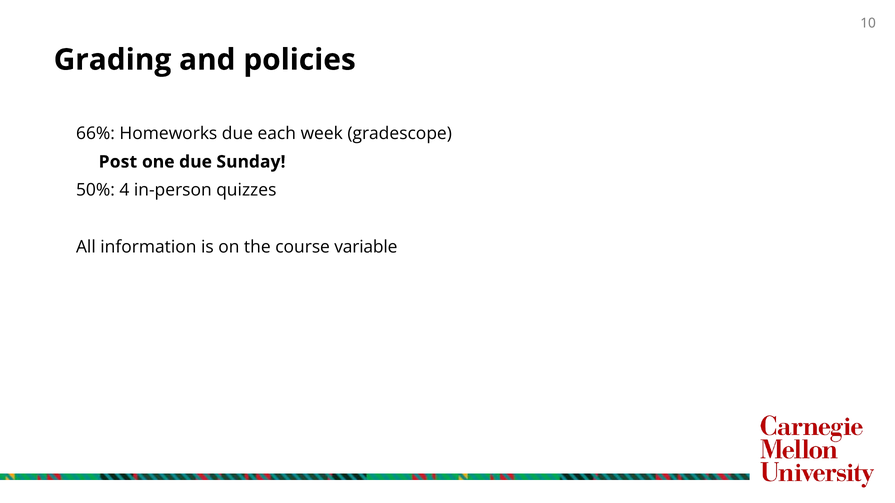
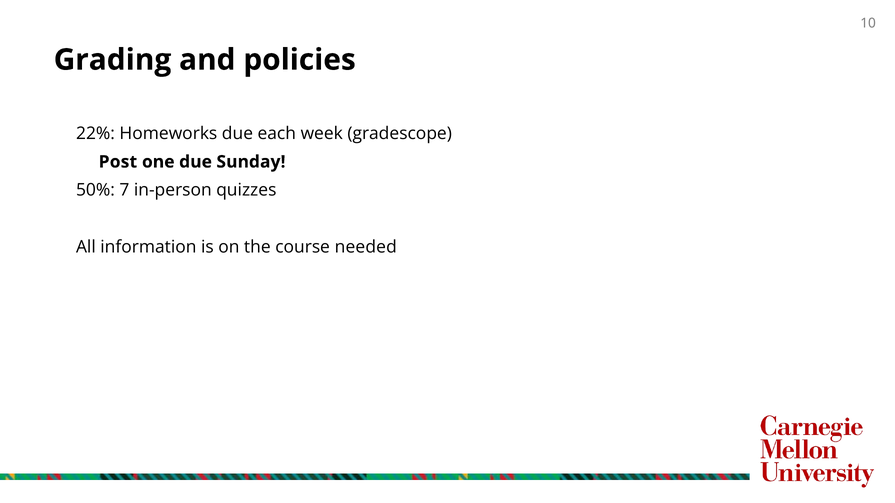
66%: 66% -> 22% (95, 134)
4: 4 -> 7 (124, 190)
variable: variable -> needed (366, 247)
